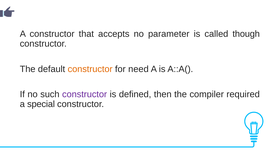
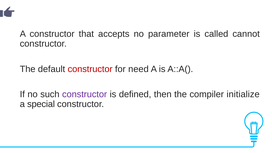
though: though -> cannot (246, 34)
constructor colour: orange -> red (90, 69)
required: required -> initialize (243, 94)
